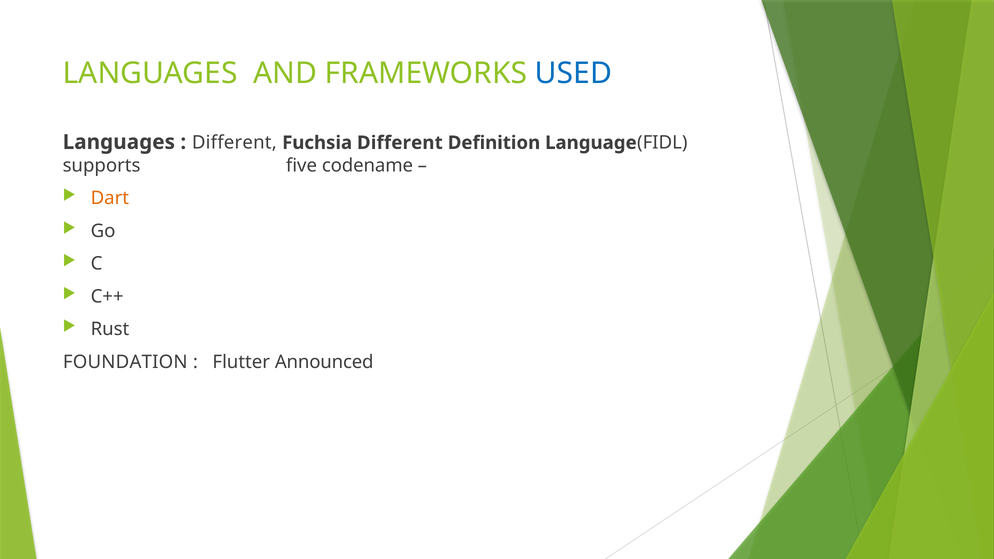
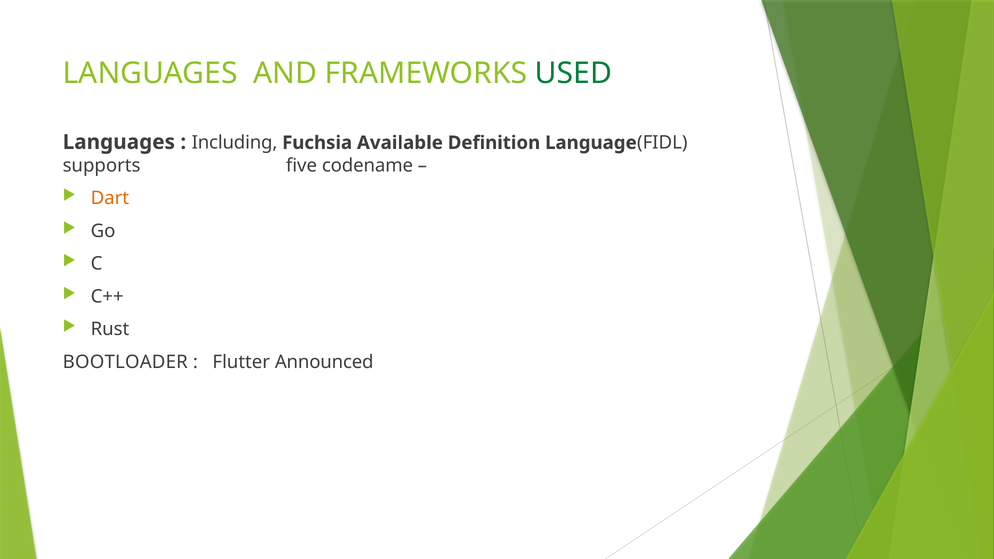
USED colour: blue -> green (573, 74)
Different: Different -> Including (235, 143)
Fuchsia Different: Different -> Available (400, 143)
FOUNDATION: FOUNDATION -> BOOTLOADER (125, 362)
